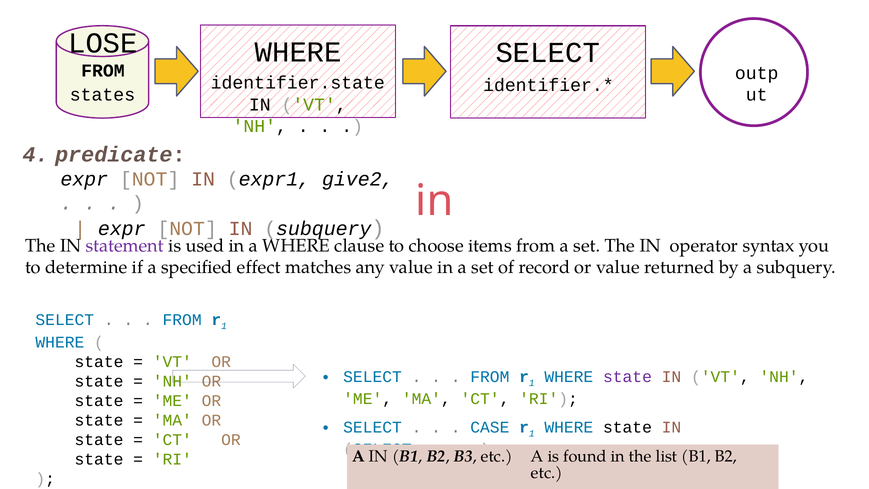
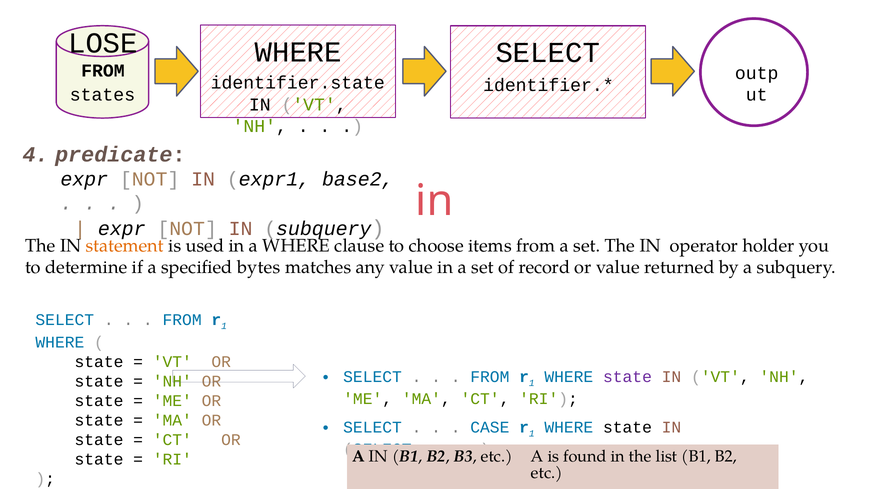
give2: give2 -> base2 (358, 179)
statement colour: purple -> orange (125, 245)
syntax: syntax -> holder (769, 245)
effect: effect -> bytes (259, 267)
